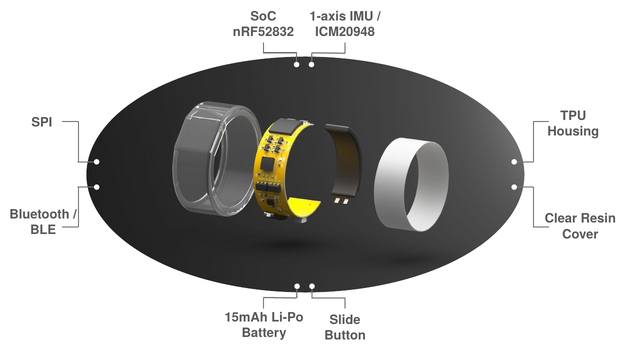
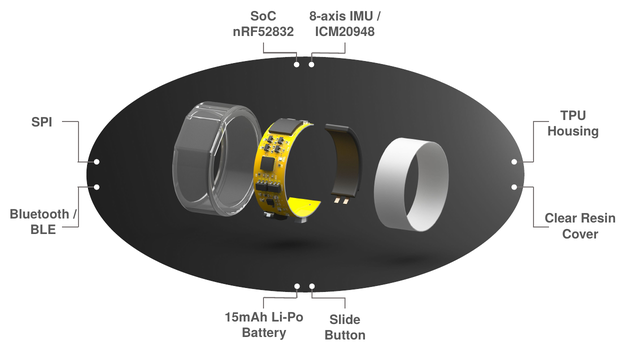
1-axis: 1-axis -> 8-axis (328, 17)
